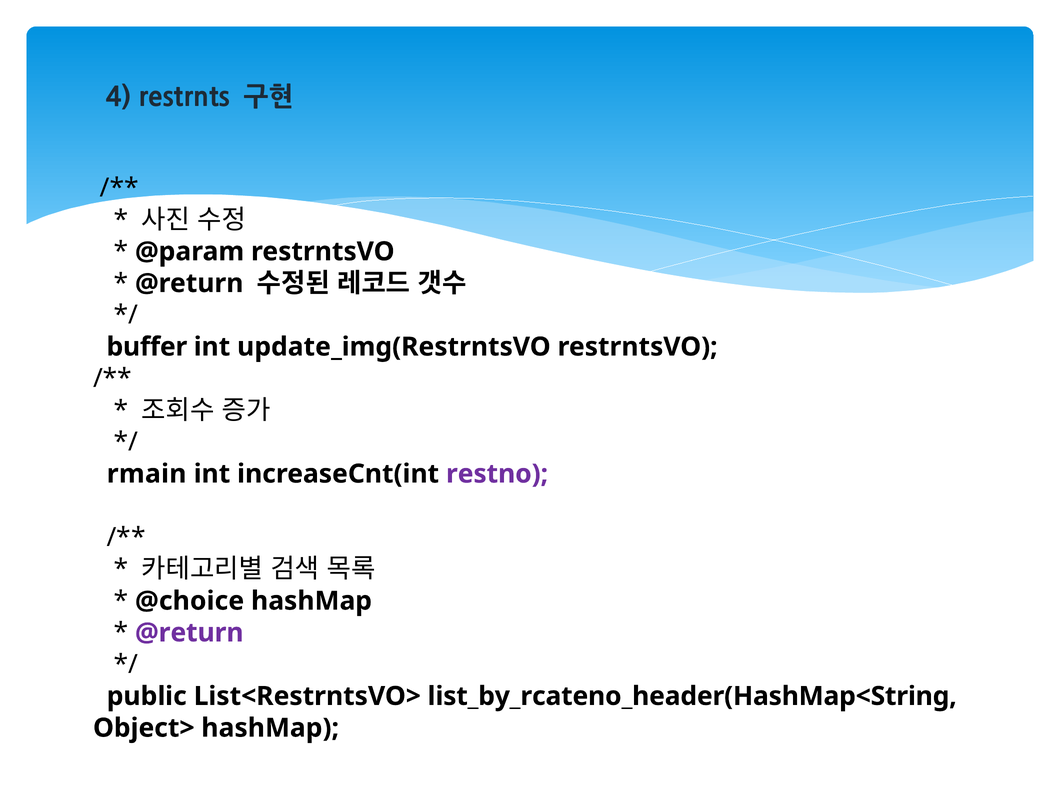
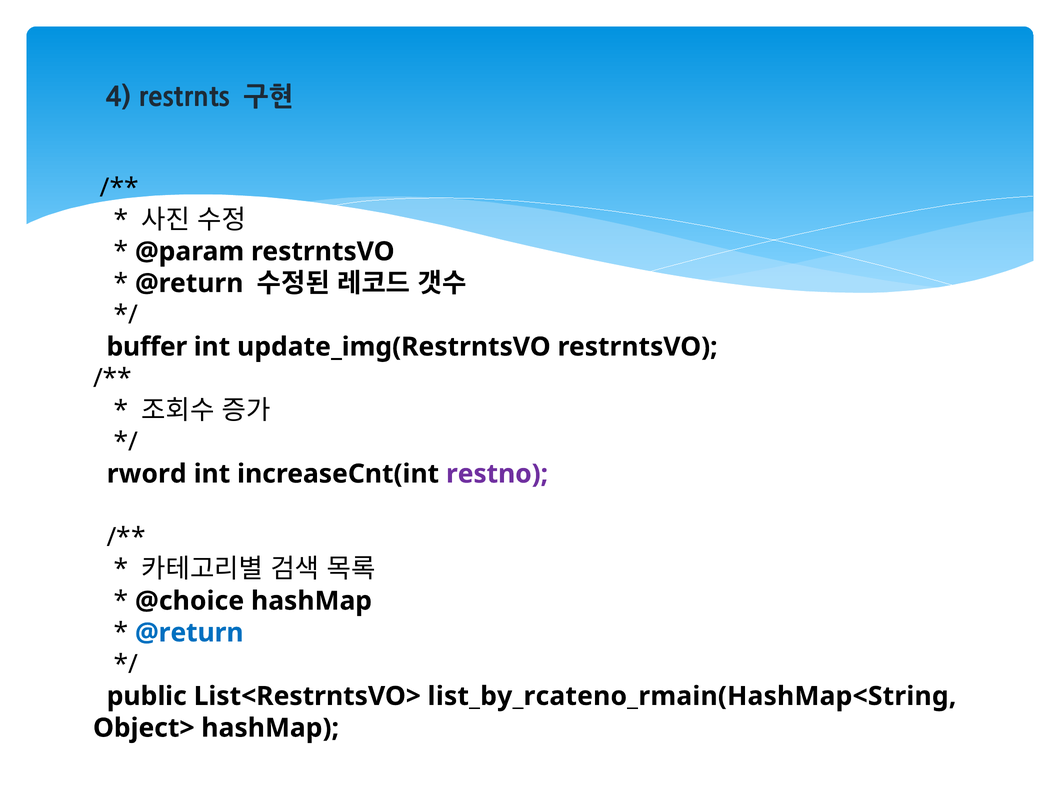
rmain: rmain -> rword (147, 474)
@return colour: purple -> blue (189, 633)
list_by_rcateno_header(HashMap<String: list_by_rcateno_header(HashMap<String -> list_by_rcateno_rmain(HashMap<String (692, 696)
